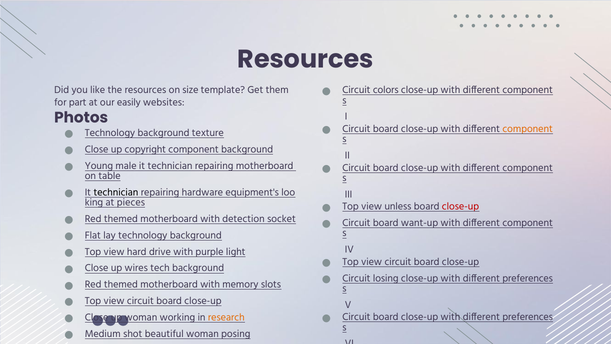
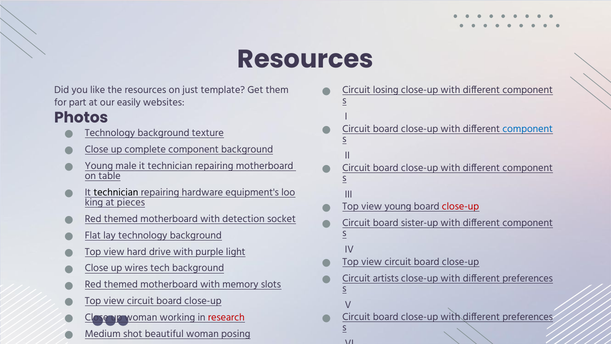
colors: colors -> losing (386, 90)
size: size -> just (190, 90)
component colour: orange -> blue (528, 129)
copyright: copyright -> complete (145, 149)
view unless: unless -> young (398, 206)
want-up: want-up -> sister-up (420, 223)
losing: losing -> artists (386, 278)
research colour: orange -> red (226, 317)
